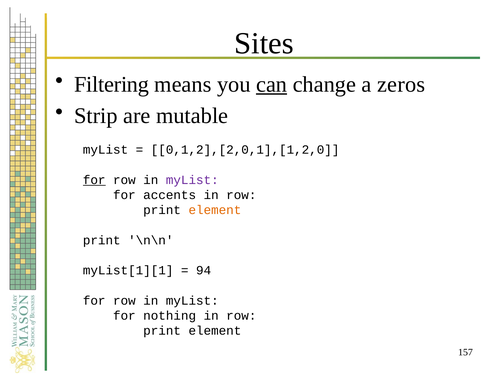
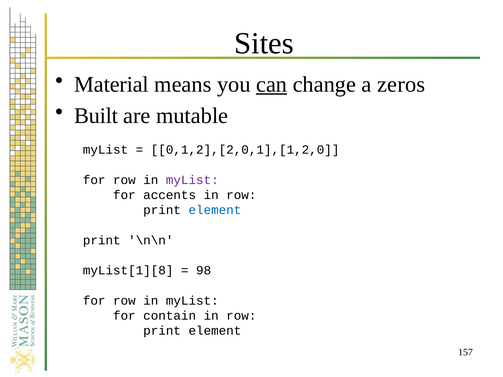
Filtering: Filtering -> Material (112, 85)
Strip: Strip -> Built (96, 116)
for underline: present -> none (94, 180)
element colour: orange -> blue (215, 210)
myList[1][1: myList[1][1 -> myList[1][8 (128, 271)
94: 94 -> 98 (204, 271)
nothing: nothing -> contain (170, 316)
